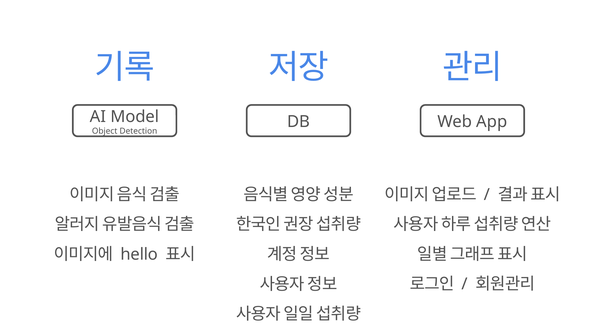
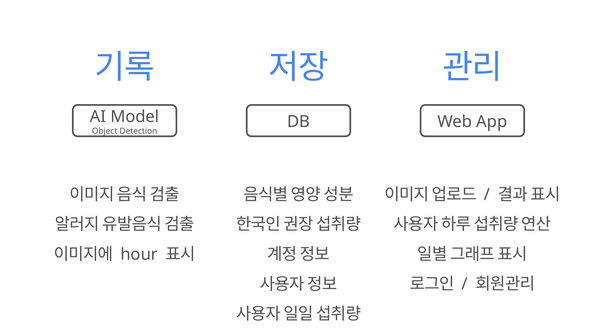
hello: hello -> hour (139, 254)
